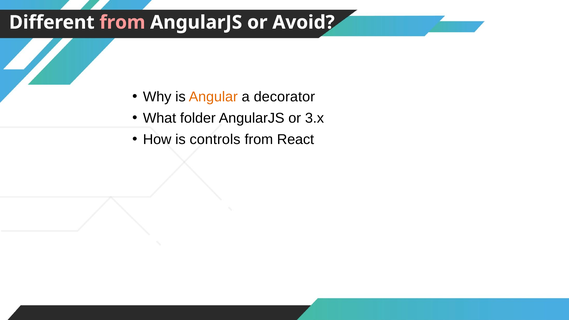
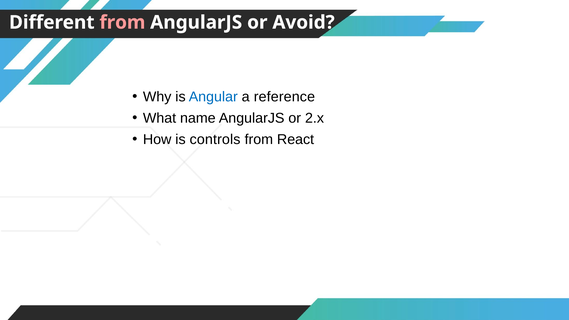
Angular colour: orange -> blue (213, 97)
decorator: decorator -> reference (284, 97)
folder: folder -> name (198, 118)
3.x: 3.x -> 2.x (314, 118)
